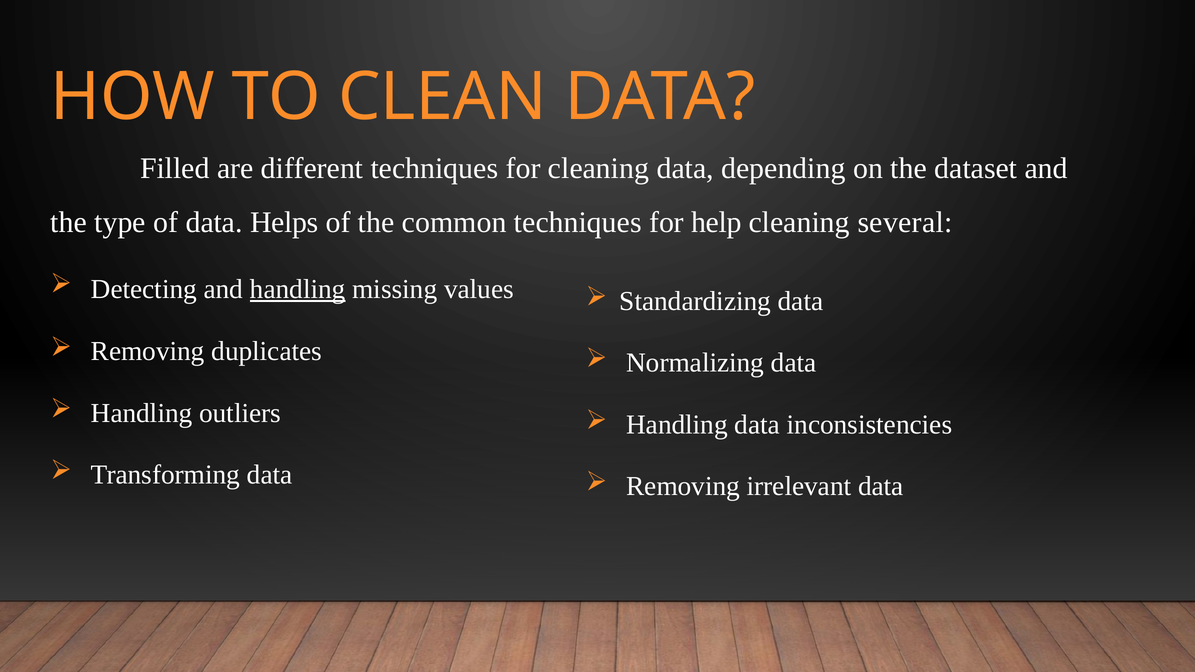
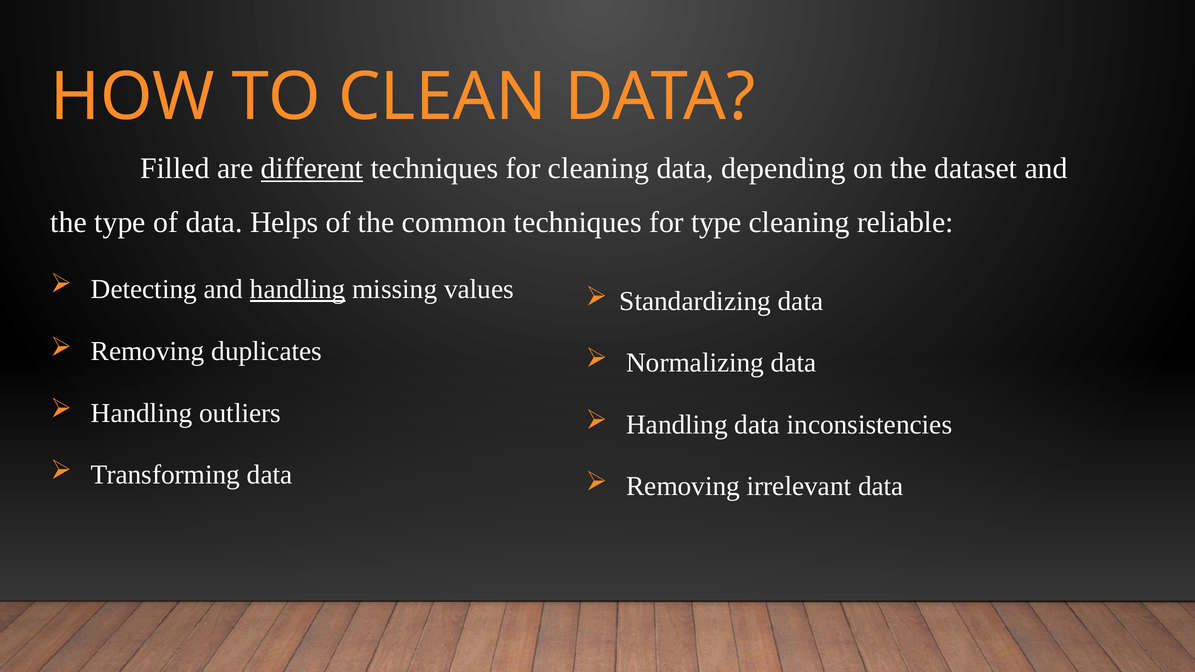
different underline: none -> present (312, 169)
for help: help -> type (716, 222)
several: several -> reliable (905, 222)
